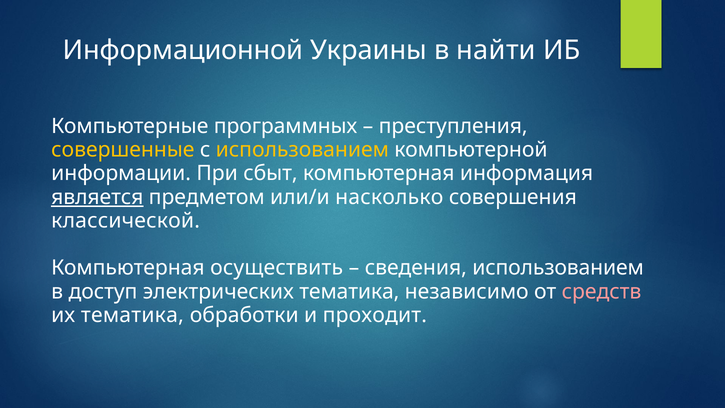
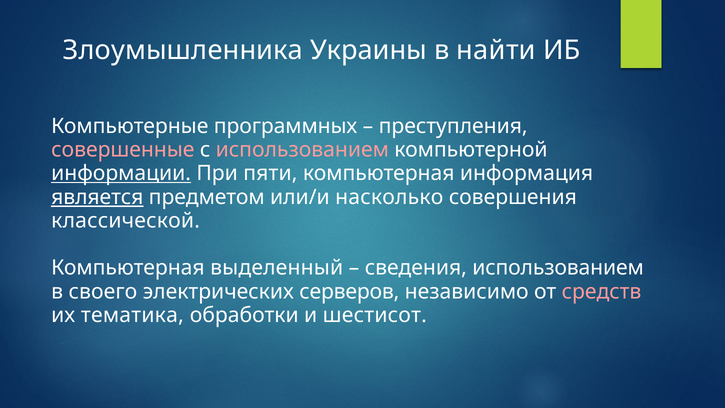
Информационной: Информационной -> Злоумышленника (183, 50)
совершенные colour: yellow -> pink (123, 150)
использованием colour: yellow -> pink (302, 150)
информации underline: none -> present (121, 173)
сбыт: сбыт -> пяти (270, 173)
осуществить: осуществить -> выделенный (277, 268)
доступ: доступ -> своего (103, 291)
электрических тематика: тематика -> серверов (349, 291)
проходит: проходит -> шестисот (375, 315)
